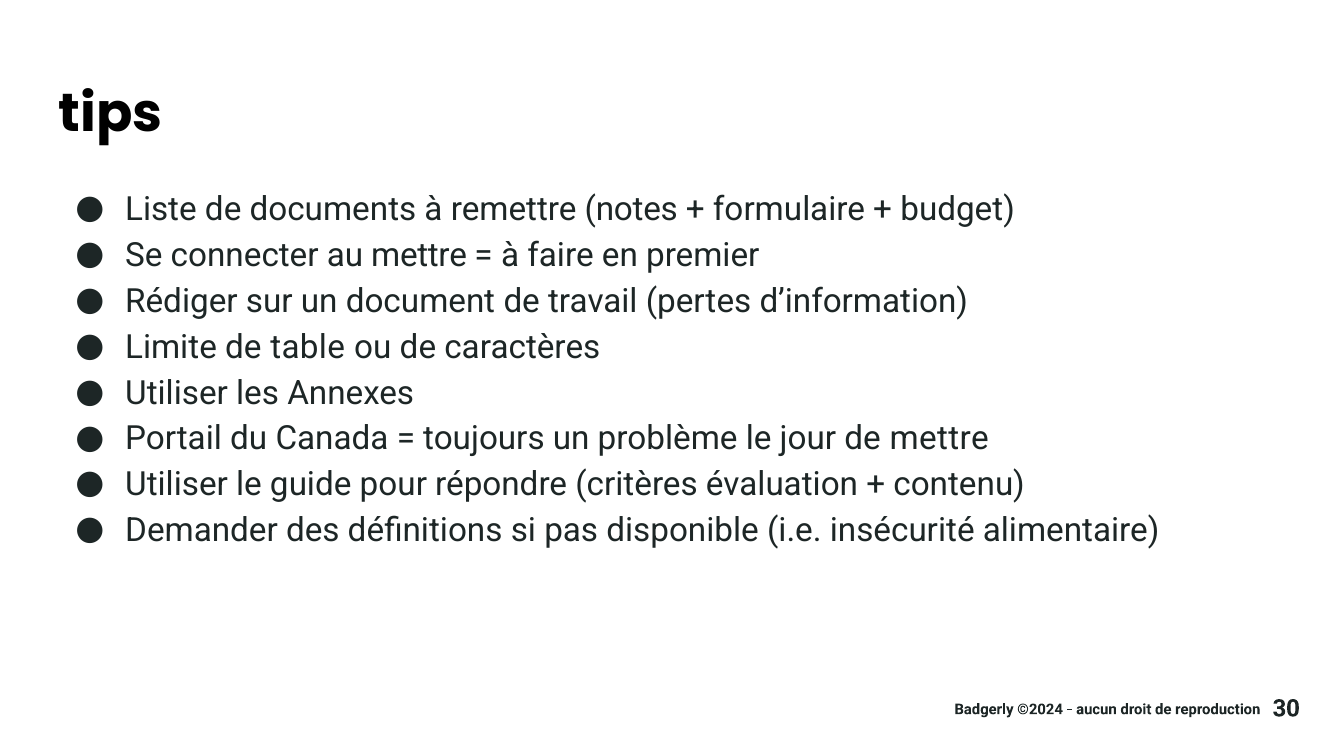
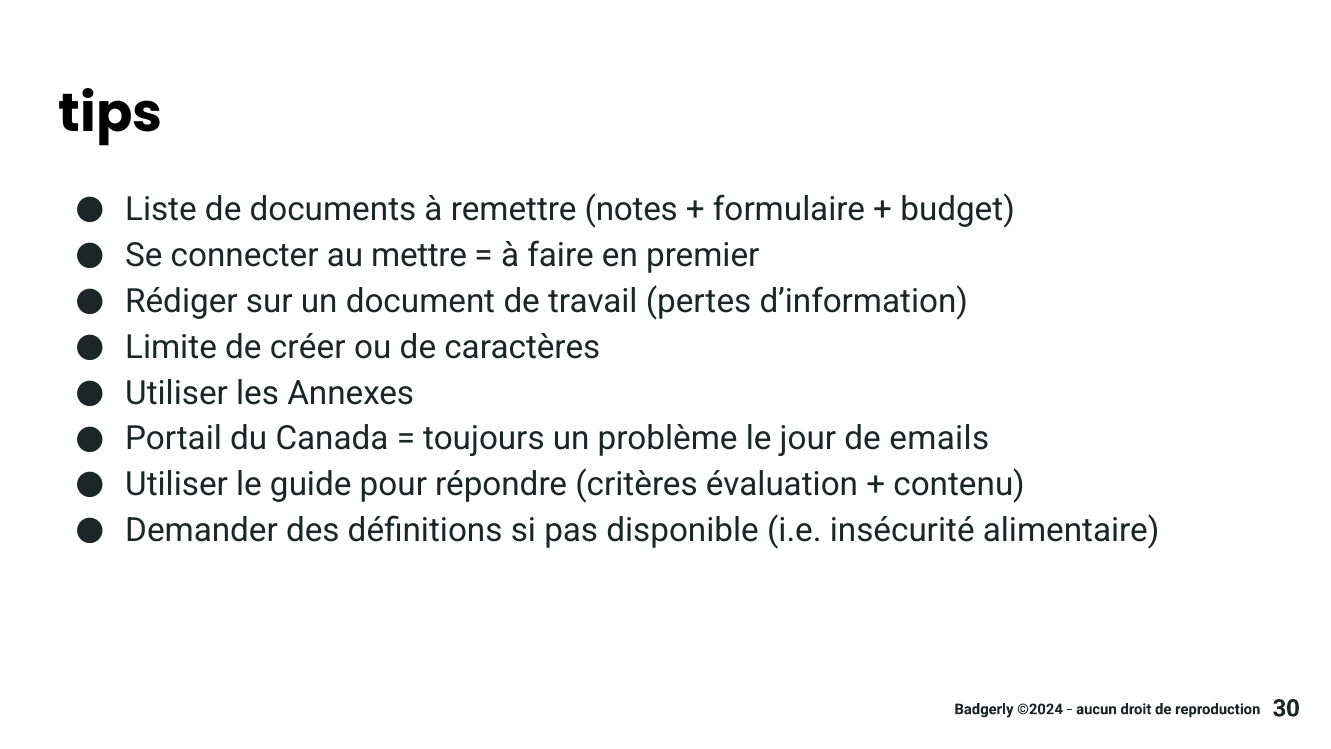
table: table -> créer (308, 347)
de mettre: mettre -> emails (939, 439)
